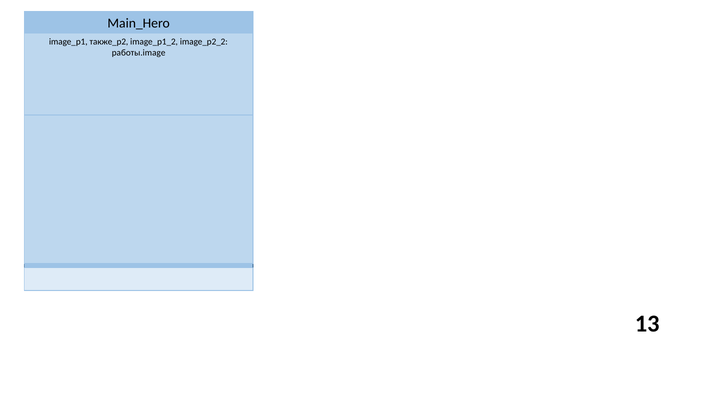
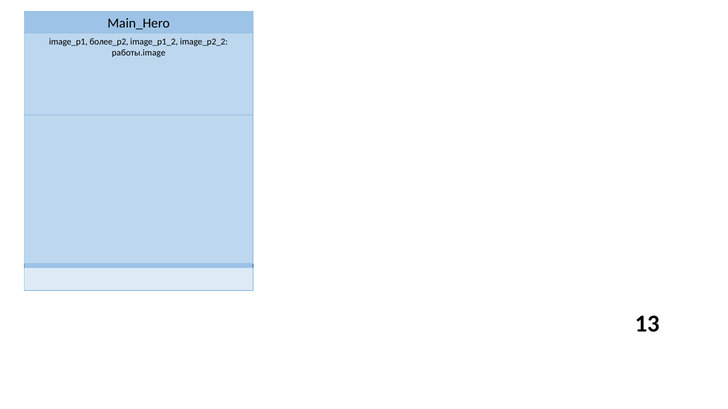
также_p2: также_p2 -> более_p2 (109, 42)
